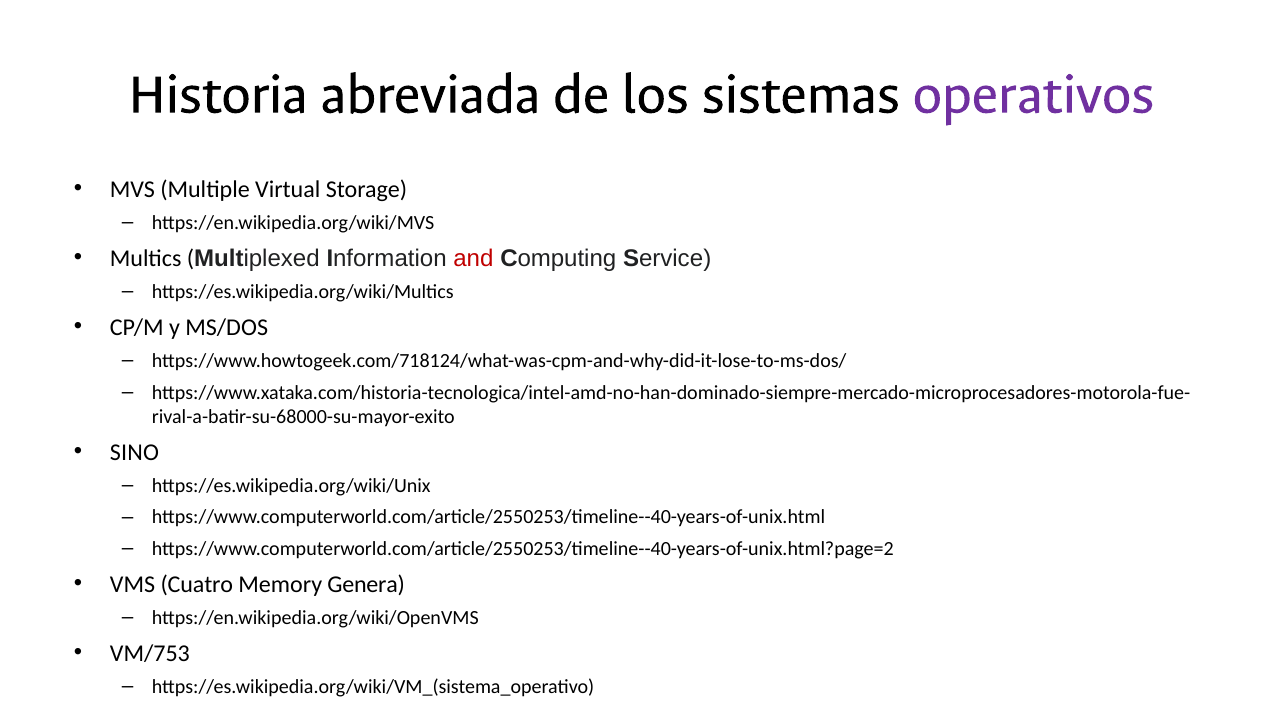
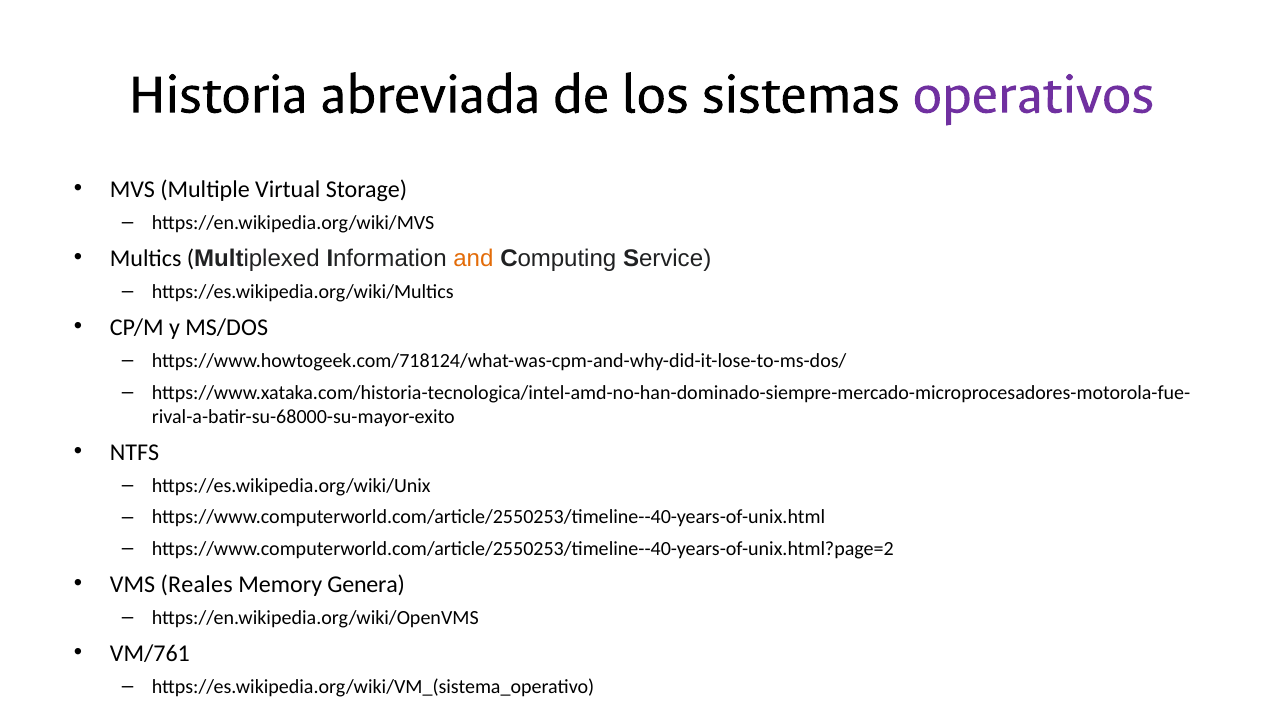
and colour: red -> orange (473, 258)
SINO: SINO -> NTFS (135, 452)
Cuatro: Cuatro -> Reales (197, 584)
VM/753: VM/753 -> VM/761 (150, 653)
